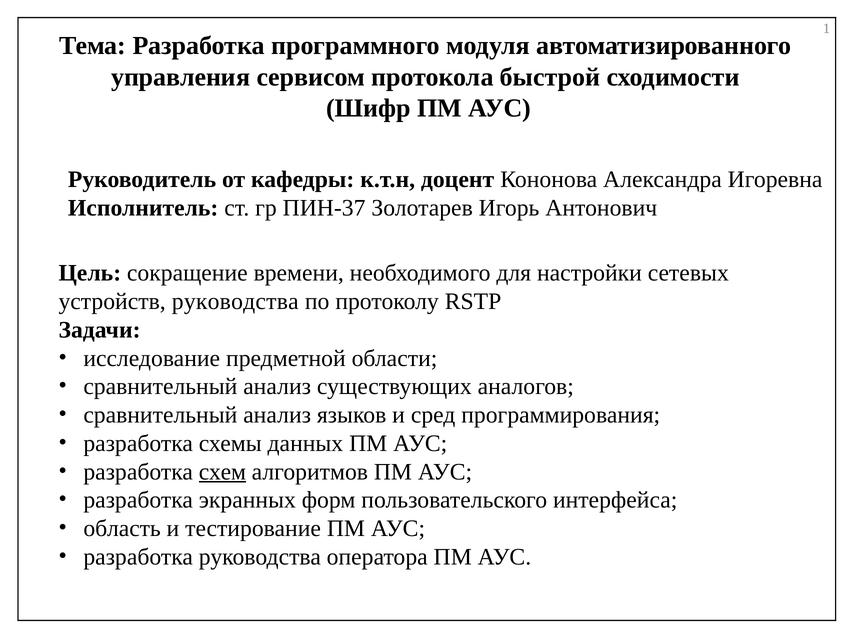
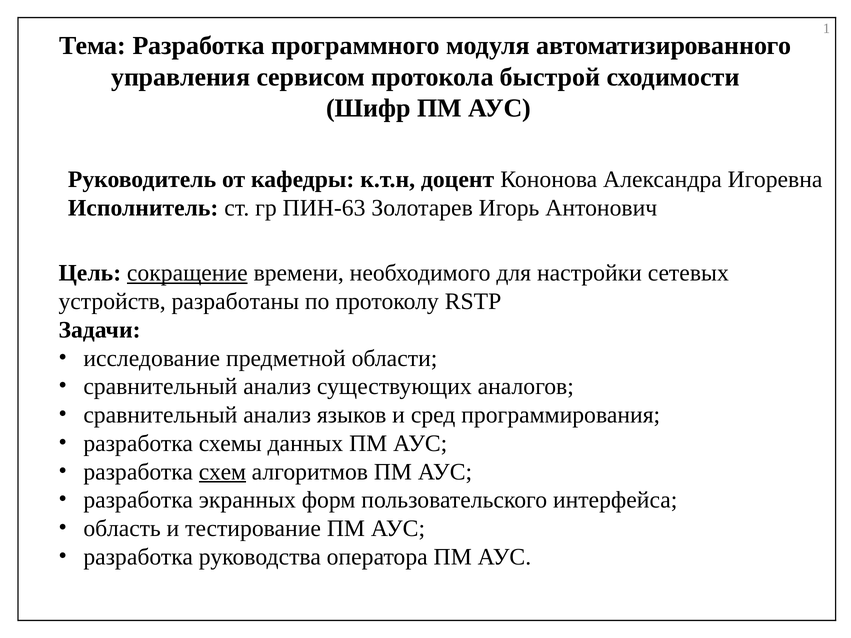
ПИН-37: ПИН-37 -> ПИН-63 (324, 208)
сокращение underline: none -> present (187, 273)
устройств руководства: руководства -> разработаны (235, 302)
